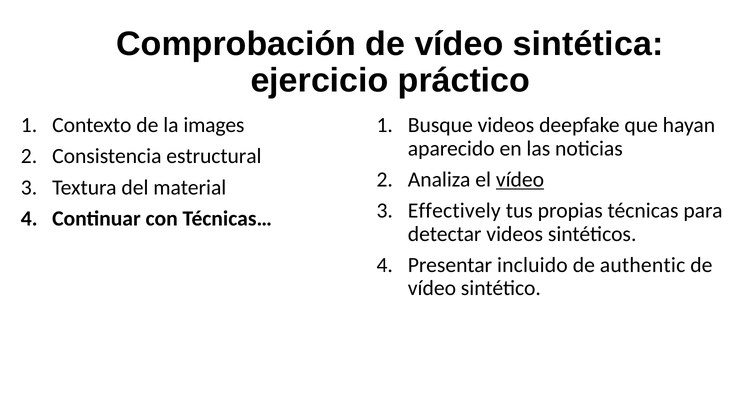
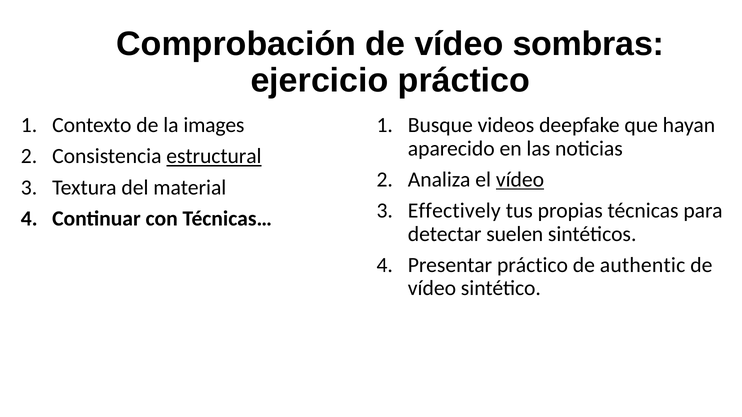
sintética: sintética -> sombras (588, 44)
estructural underline: none -> present (214, 156)
detectar videos: videos -> suelen (515, 234)
Presentar incluido: incluido -> práctico (533, 265)
